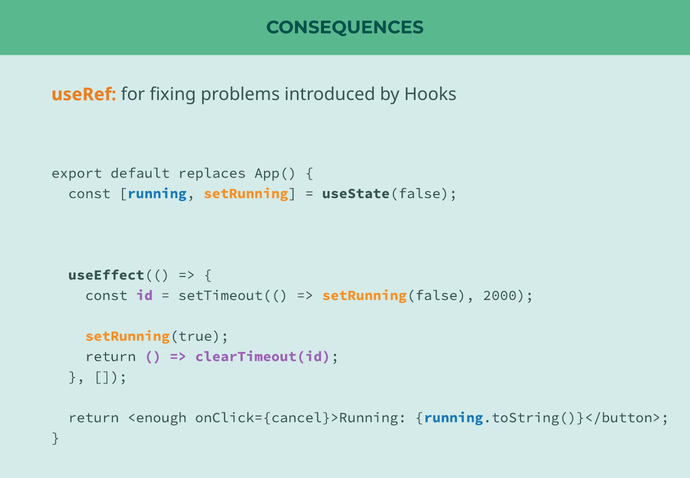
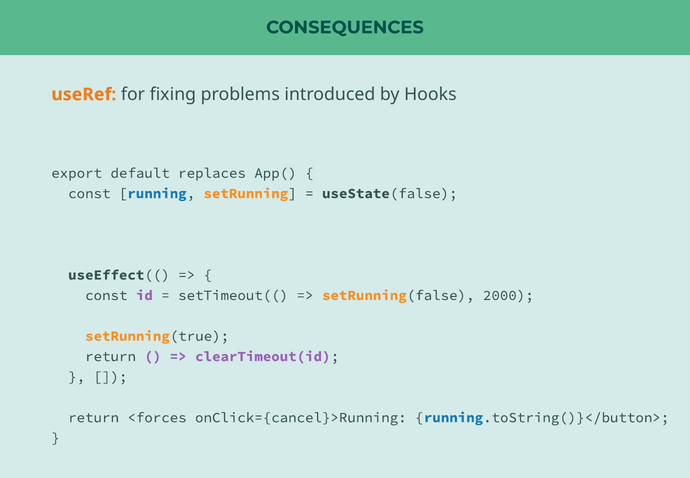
<enough: <enough -> <forces (157, 417)
